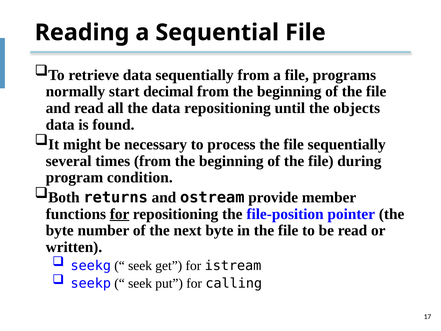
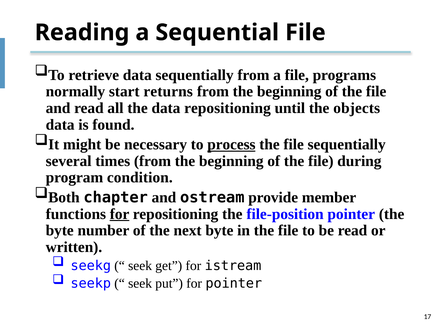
decimal: decimal -> returns (168, 91)
process underline: none -> present (231, 144)
returns: returns -> chapter (116, 197)
for calling: calling -> pointer (234, 283)
